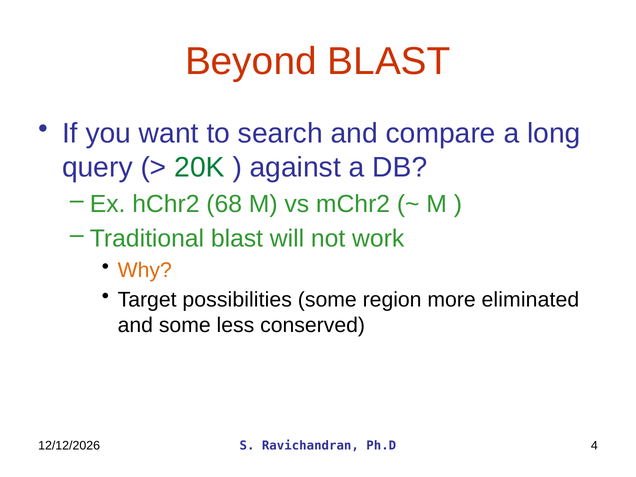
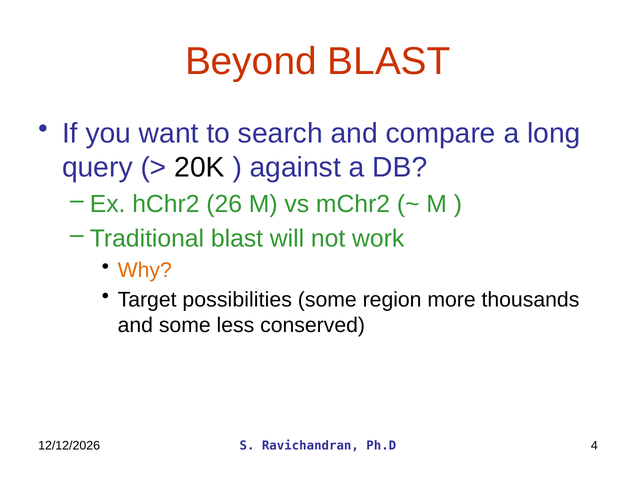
20K colour: green -> black (200, 167)
68: 68 -> 26 (224, 204)
eliminated: eliminated -> thousands (530, 300)
